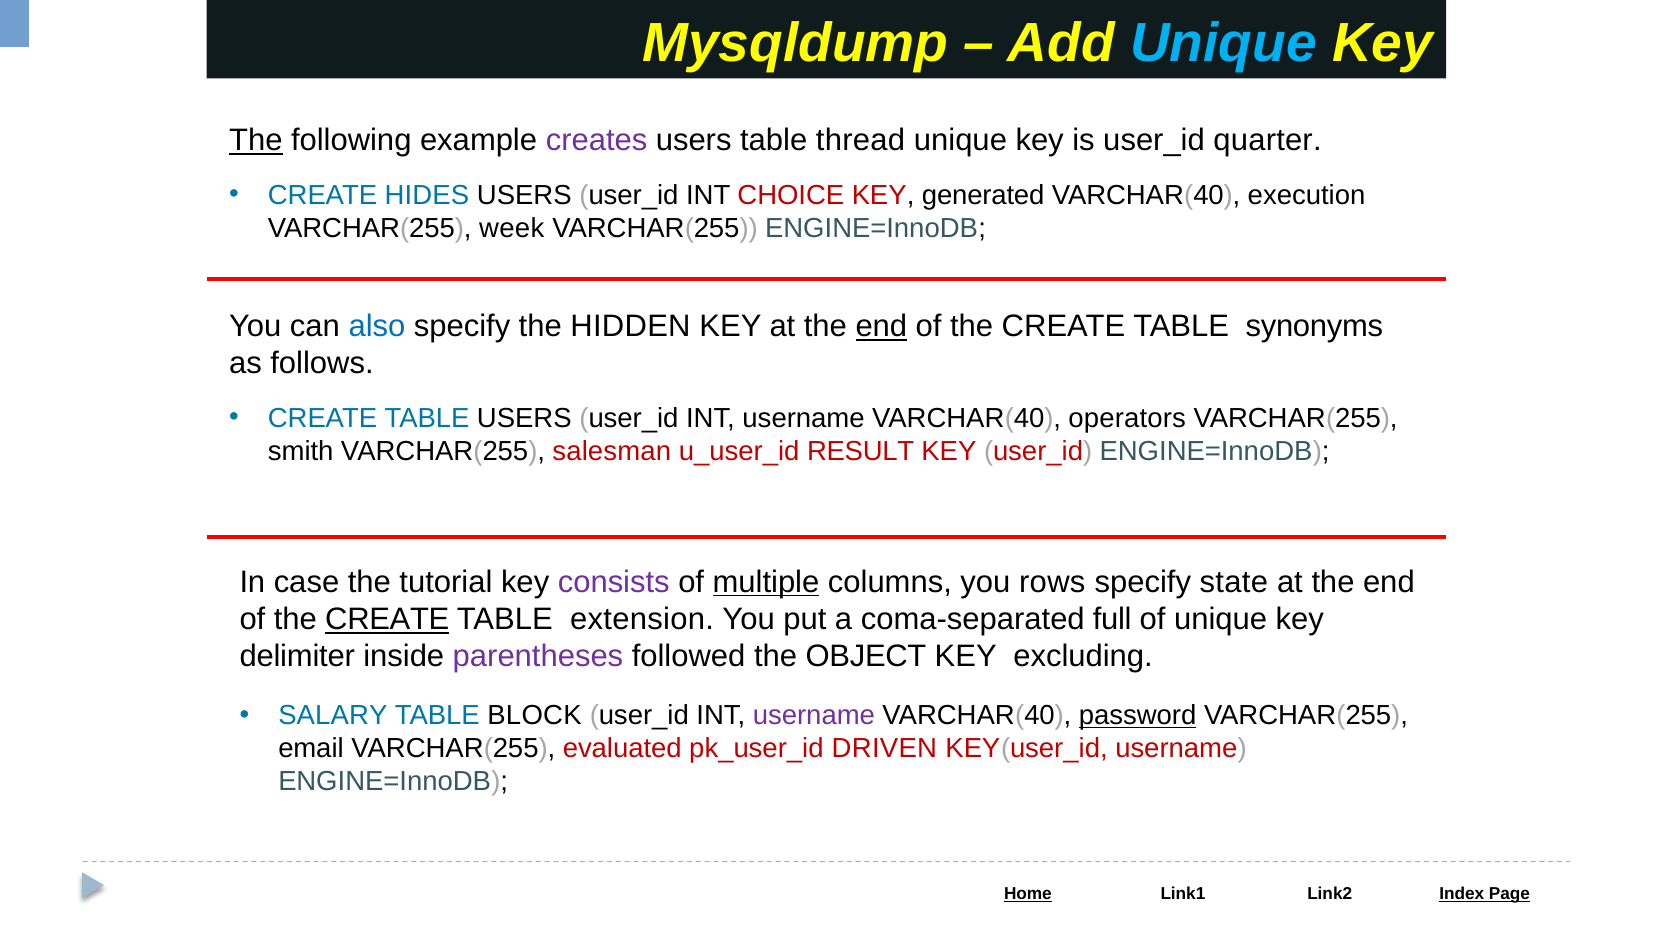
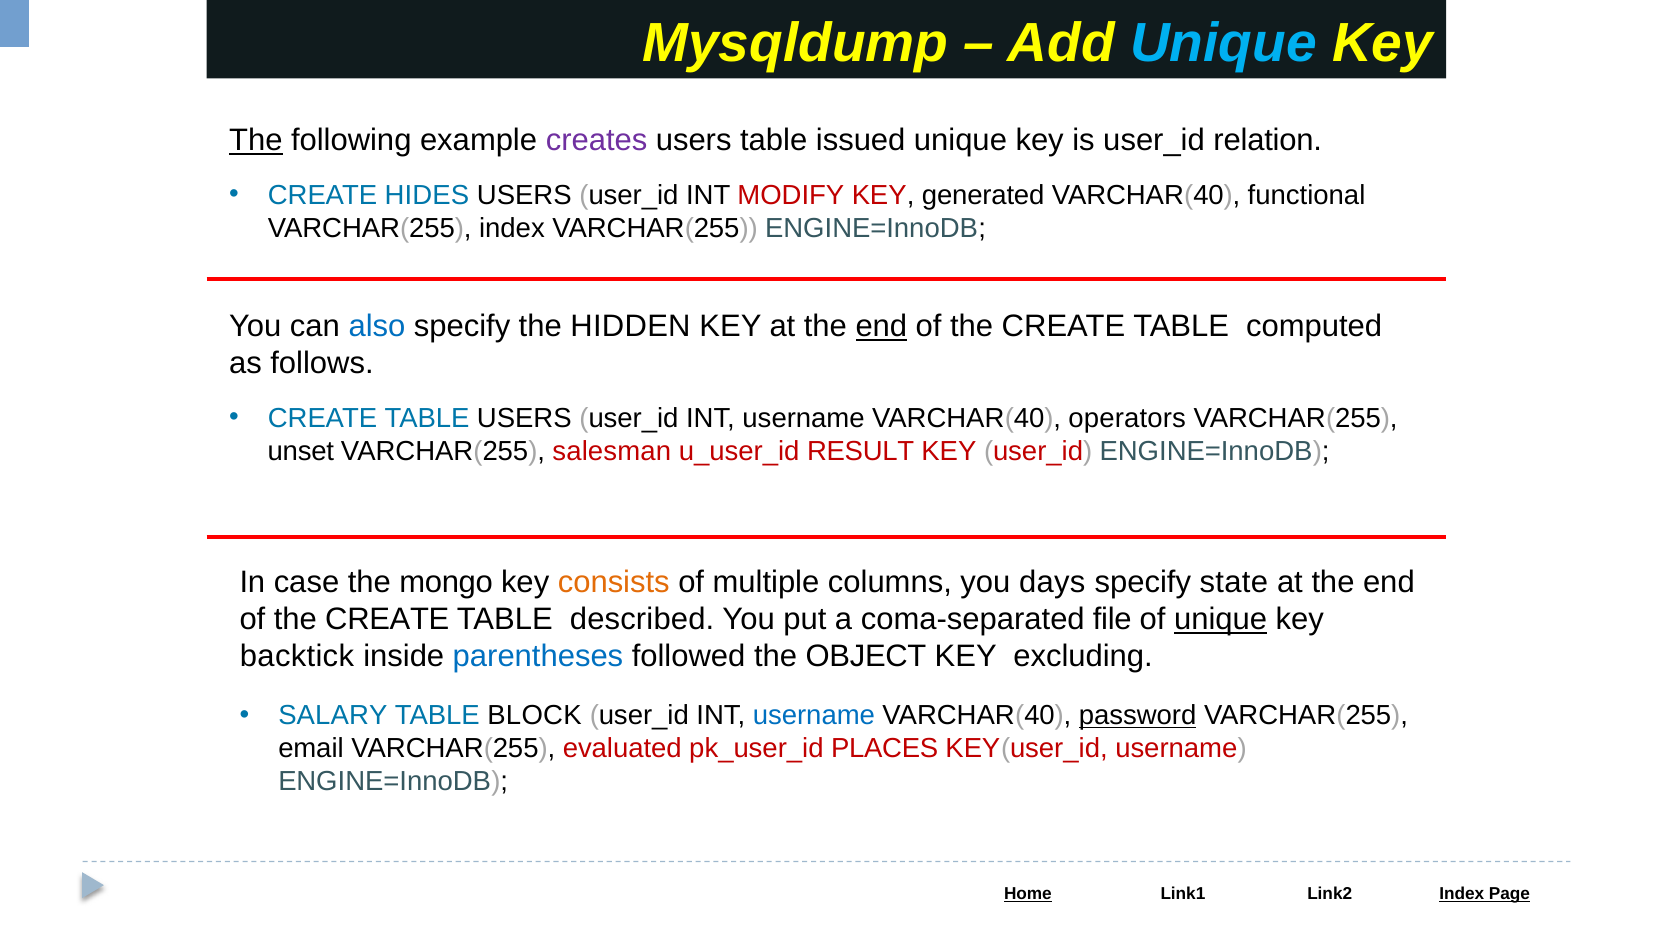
thread: thread -> issued (861, 140)
quarter: quarter -> relation (1268, 140)
CHOICE: CHOICE -> MODIFY (791, 195)
execution: execution -> functional (1307, 195)
VARCHAR(255 week: week -> index (512, 228)
synonyms: synonyms -> computed (1314, 326)
smith: smith -> unset (301, 451)
tutorial: tutorial -> mongo (446, 582)
consists colour: purple -> orange (614, 582)
multiple underline: present -> none (766, 582)
rows: rows -> days (1052, 582)
CREATE underline: present -> none (387, 619)
extension: extension -> described (642, 619)
full: full -> file (1112, 619)
unique underline: none -> present (1221, 619)
delimiter: delimiter -> backtick (297, 656)
parentheses colour: purple -> blue (538, 656)
username colour: purple -> blue (814, 716)
DRIVEN: DRIVEN -> PLACES (885, 749)
